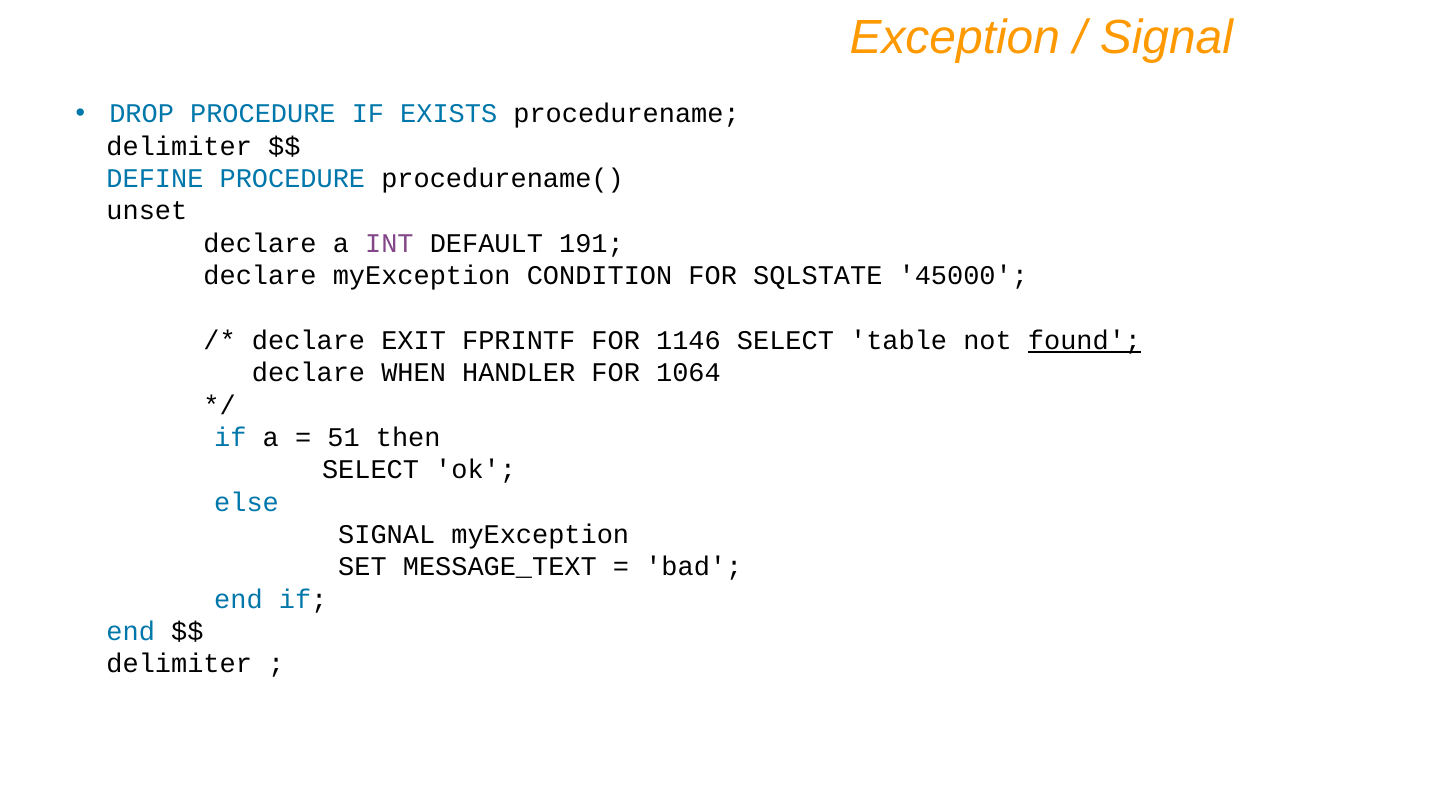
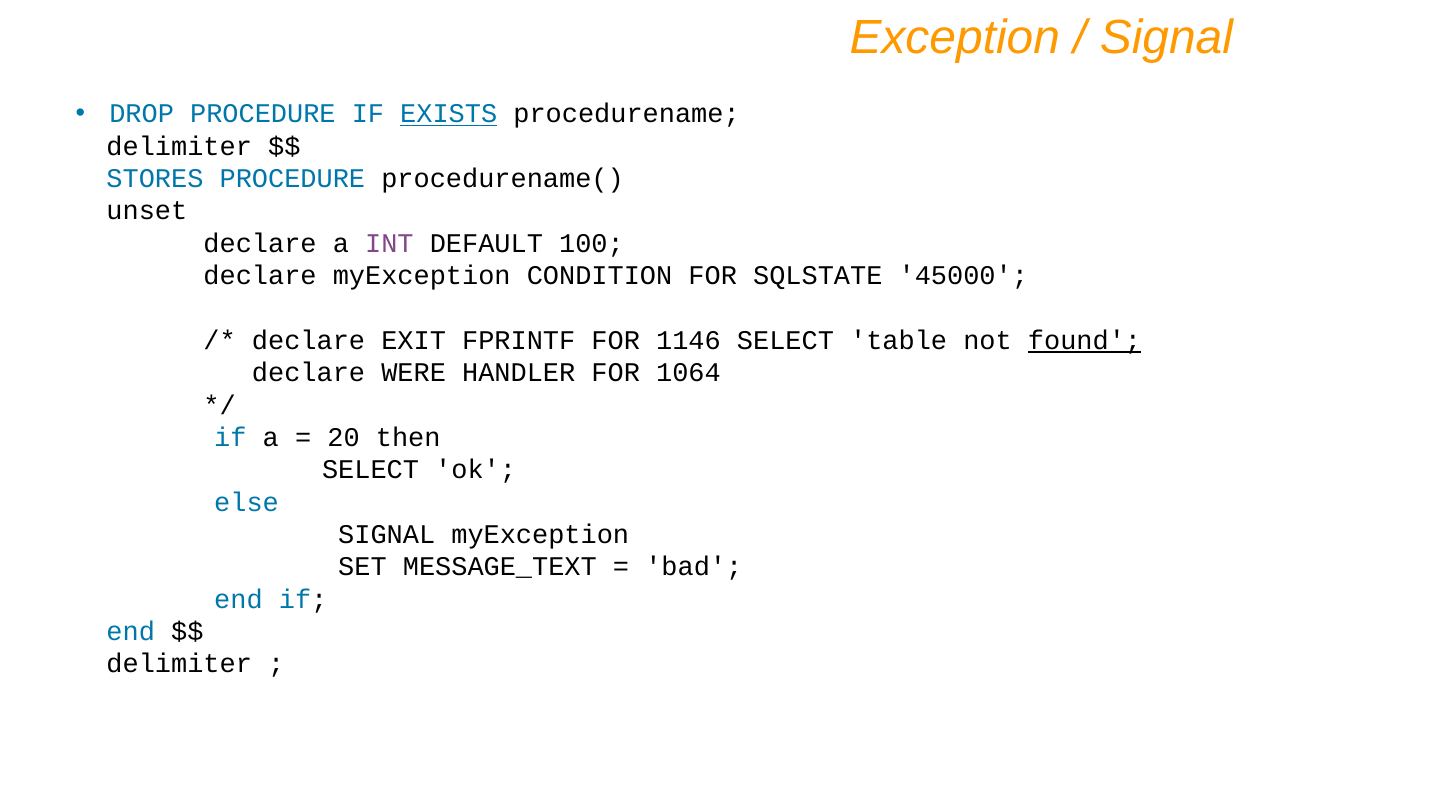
EXISTS underline: none -> present (449, 114)
DEFINE: DEFINE -> STORES (155, 178)
191: 191 -> 100 (591, 243)
WHEN: WHEN -> WERE (414, 372)
51: 51 -> 20 (344, 437)
